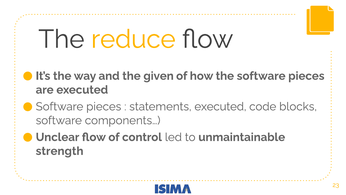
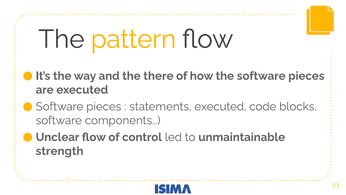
reduce: reduce -> pattern (133, 39)
given: given -> there (158, 76)
